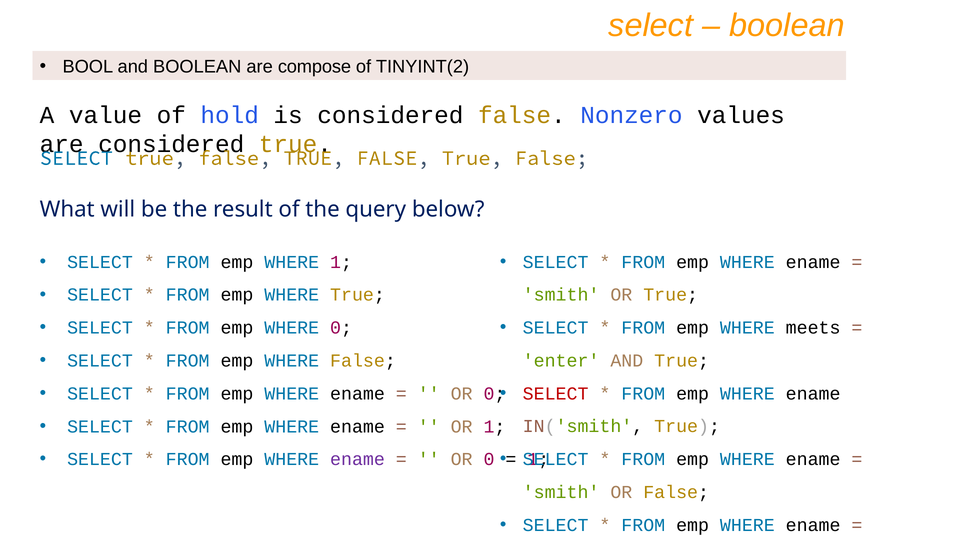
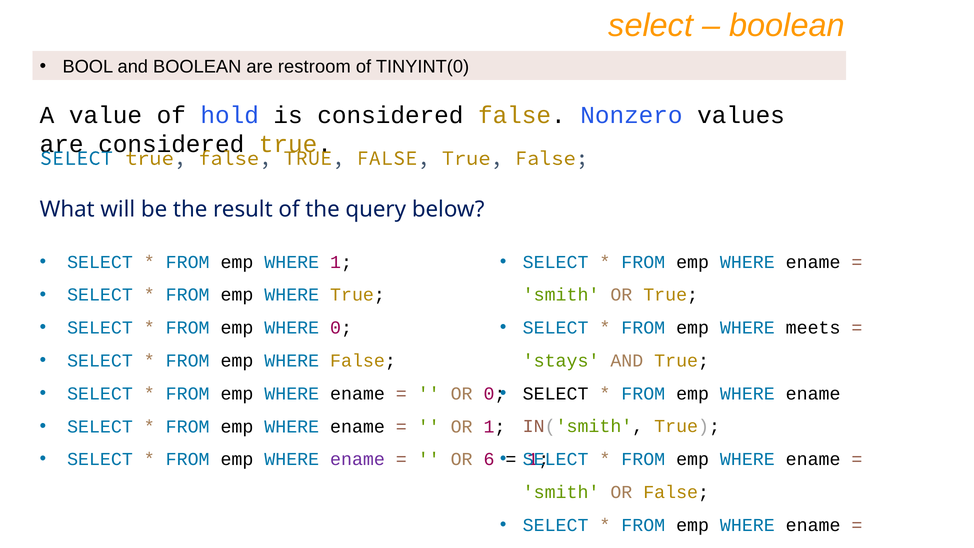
compose: compose -> restroom (314, 67)
TINYINT(2: TINYINT(2 -> TINYINT(0 (423, 67)
enter: enter -> stays (561, 361)
SELECT colour: red -> black (556, 393)
0: 0 -> 6 (489, 459)
